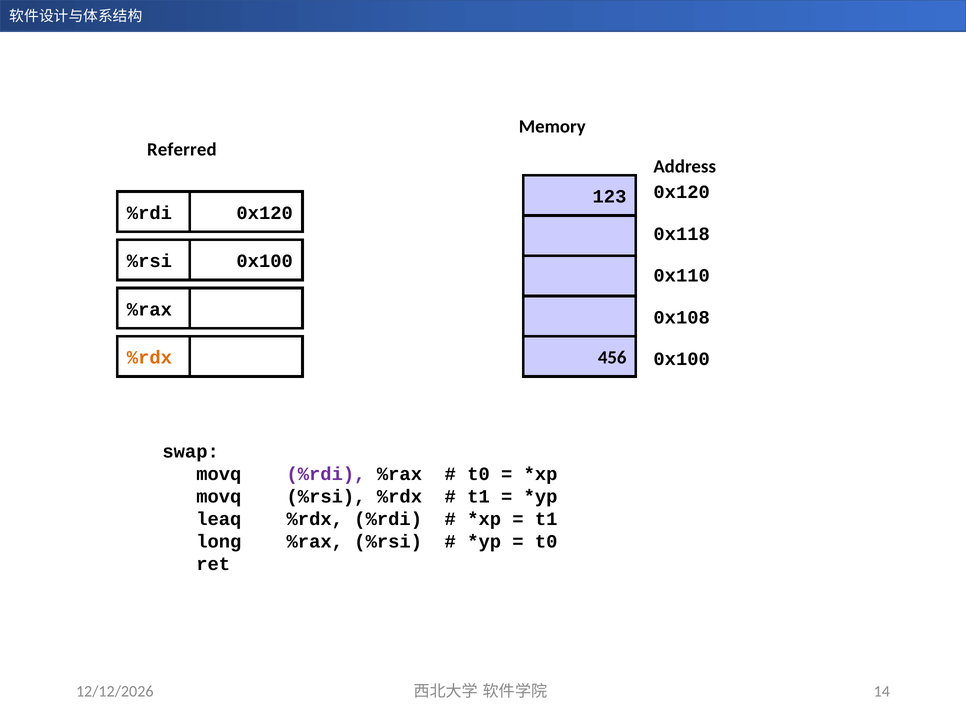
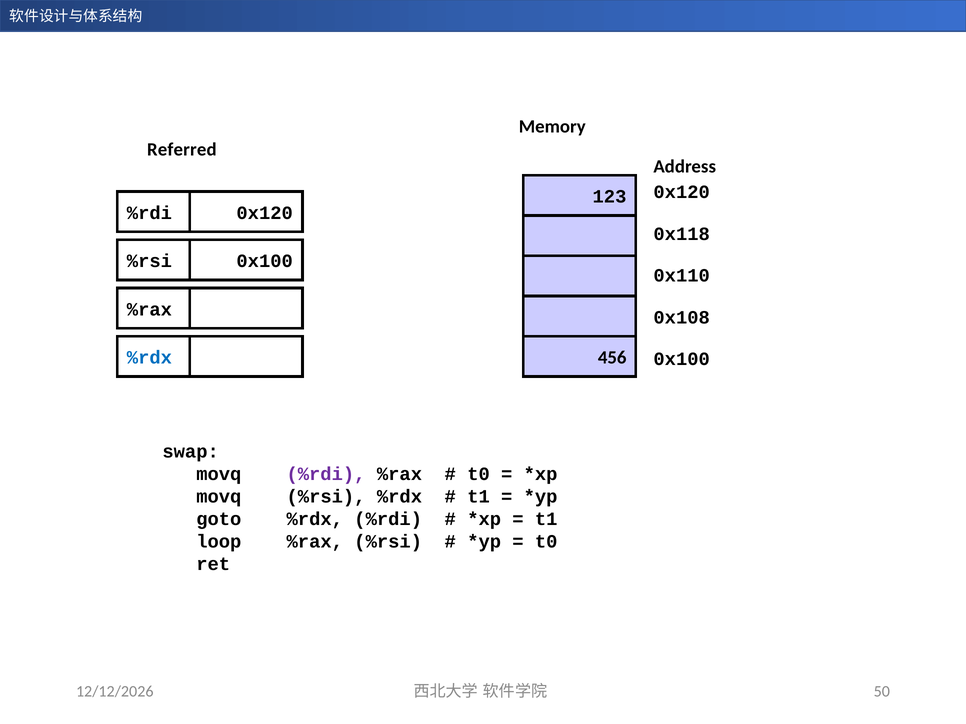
%rdx colour: orange -> blue (149, 358)
leaq: leaq -> goto (219, 520)
long: long -> loop (219, 542)
14: 14 -> 50 (882, 692)
